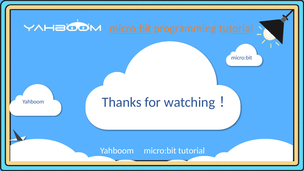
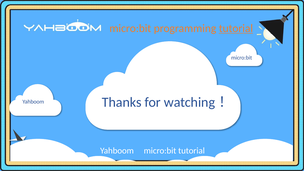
micro:bit underline: present -> none (130, 28)
